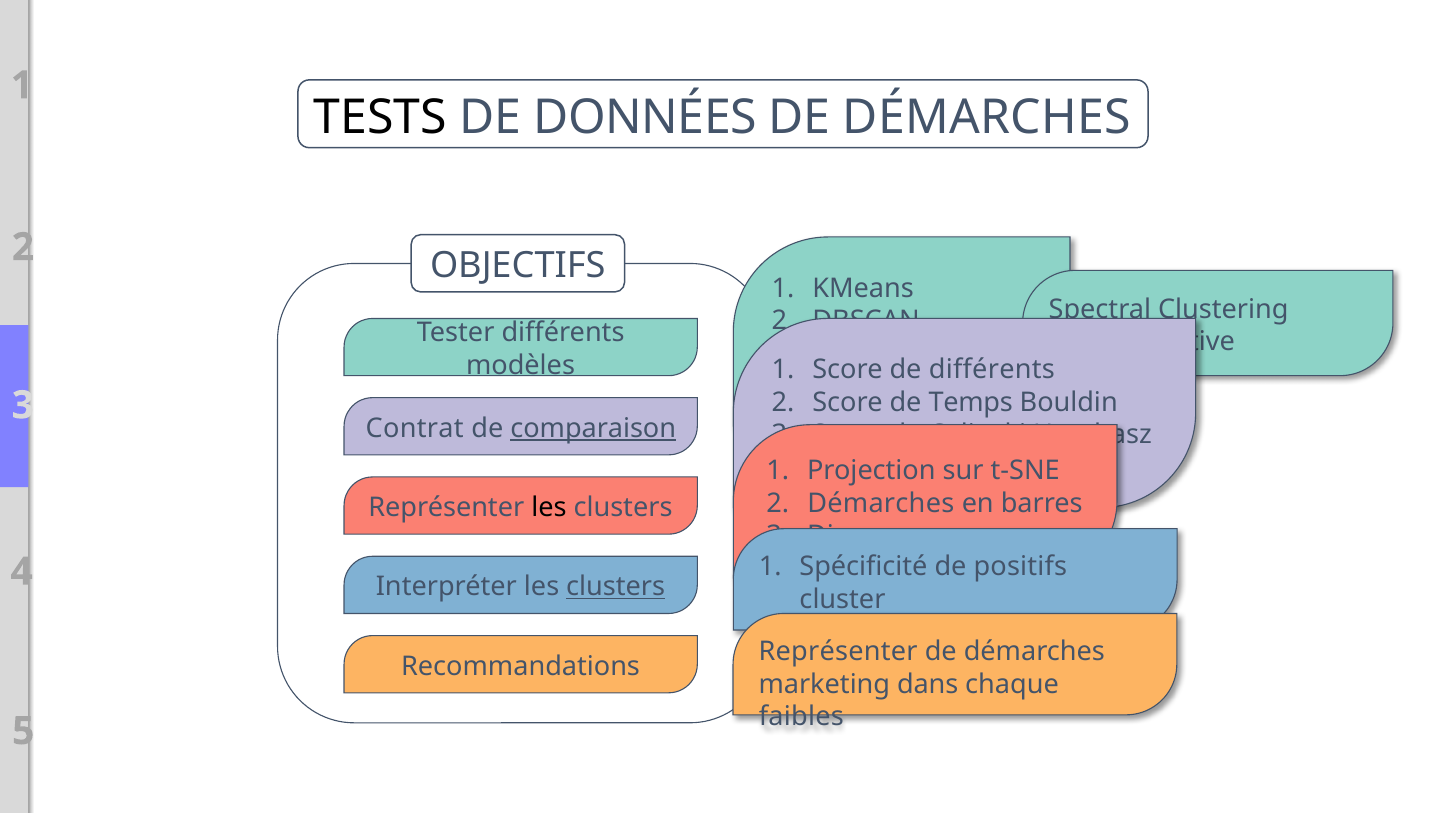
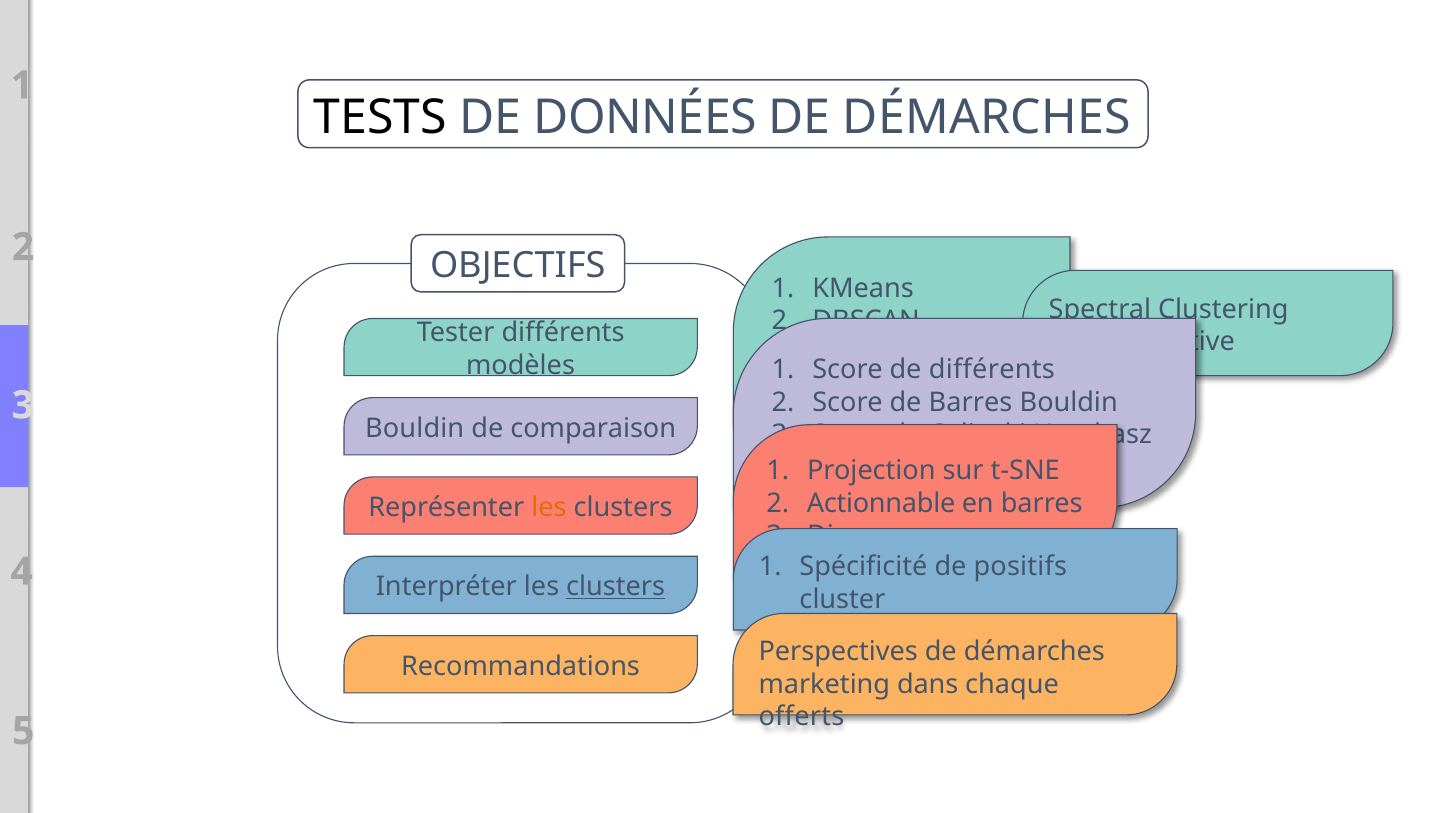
Temps: Temps -> Barres (971, 402)
Contrat: Contrat -> Bouldin (415, 428)
comparaison underline: present -> none (593, 428)
2 Démarches: Démarches -> Actionnable (881, 503)
les colour: black -> orange (549, 508)
Représenter: Représenter -> Perspectives (838, 652)
faibles: faibles -> offerts (801, 717)
